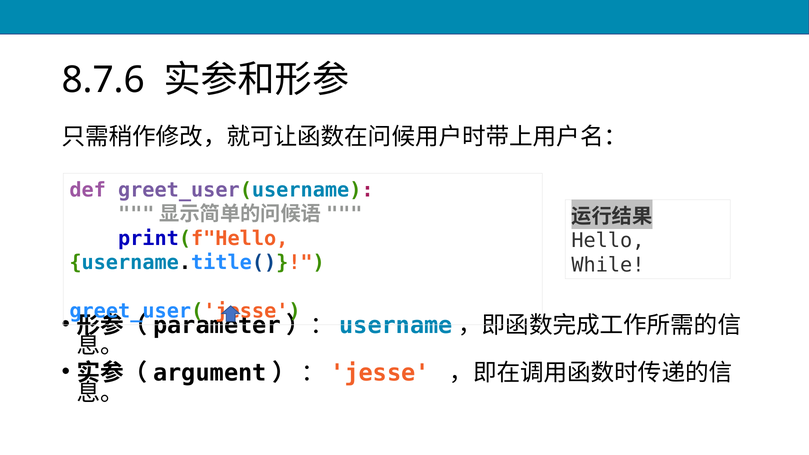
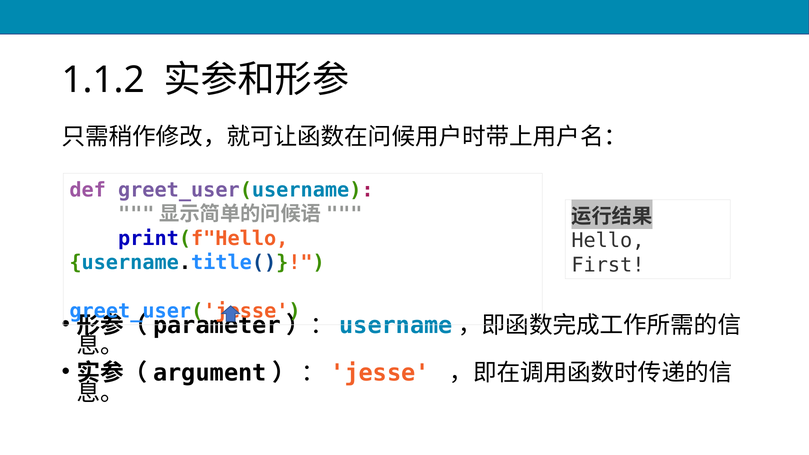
8.7.6: 8.7.6 -> 1.1.2 (103, 80)
While: While -> First (608, 265)
